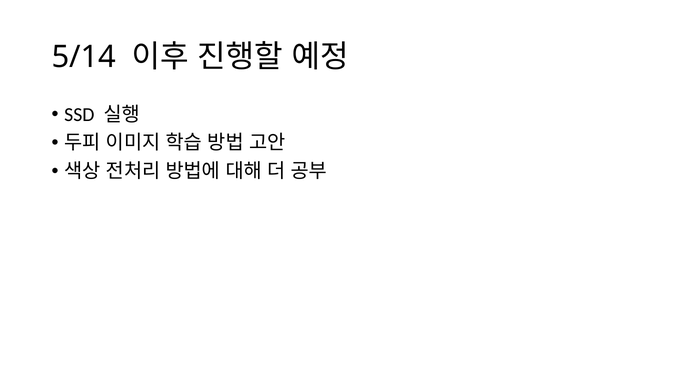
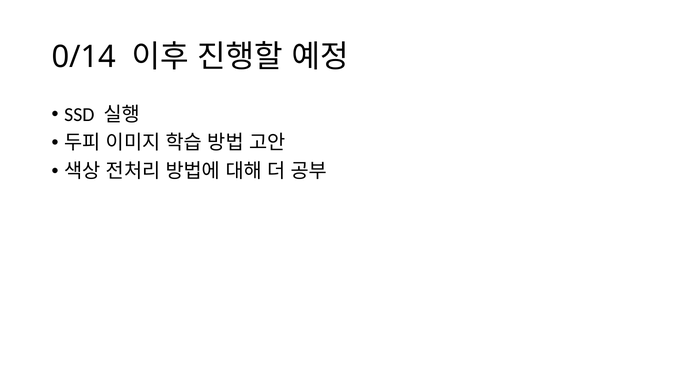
5/14: 5/14 -> 0/14 (84, 57)
